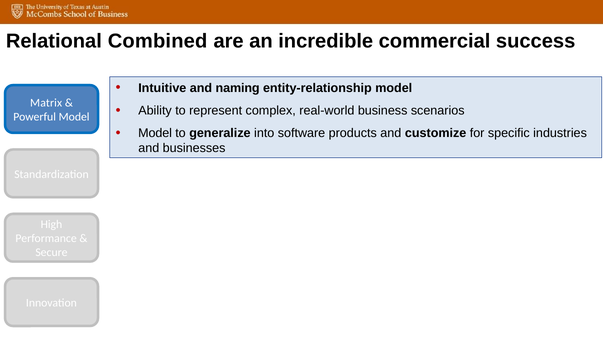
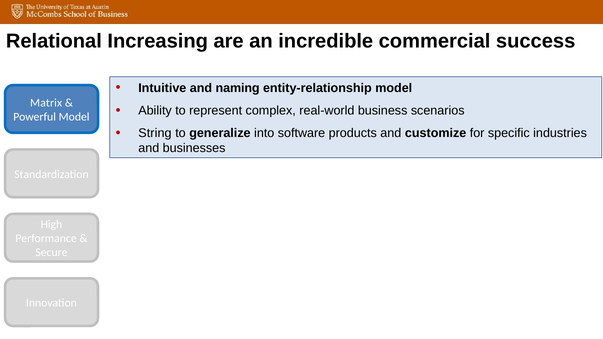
Combined: Combined -> Increasing (158, 41)
Model: Model -> String (155, 133)
